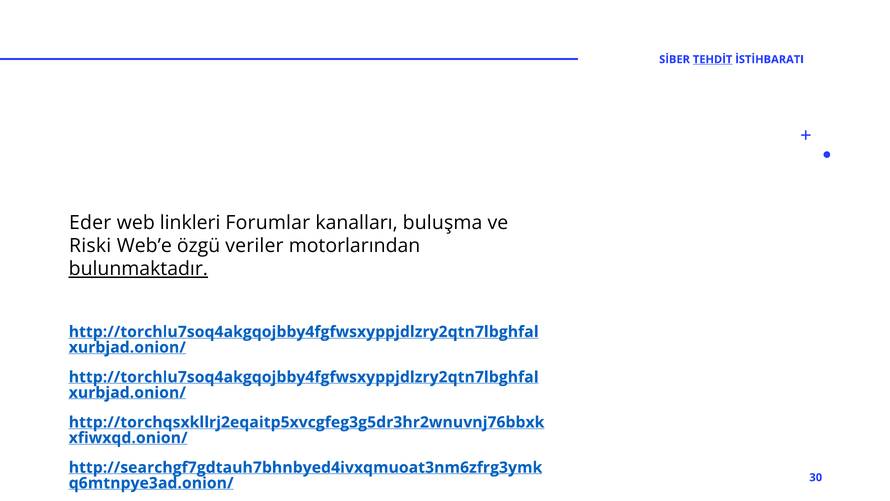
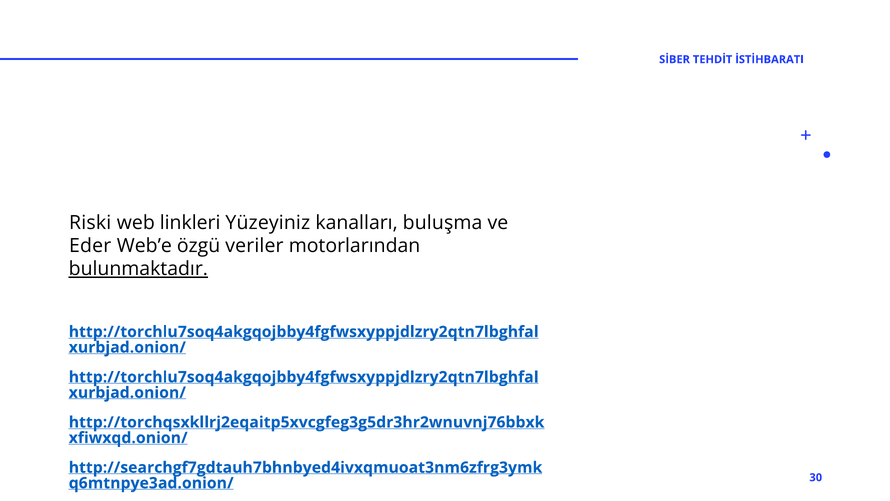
TEHDİT underline: present -> none (713, 59)
Eder: Eder -> Riski (90, 222)
Forumlar: Forumlar -> Yüzeyiniz (268, 222)
Riski: Riski -> Eder (90, 246)
